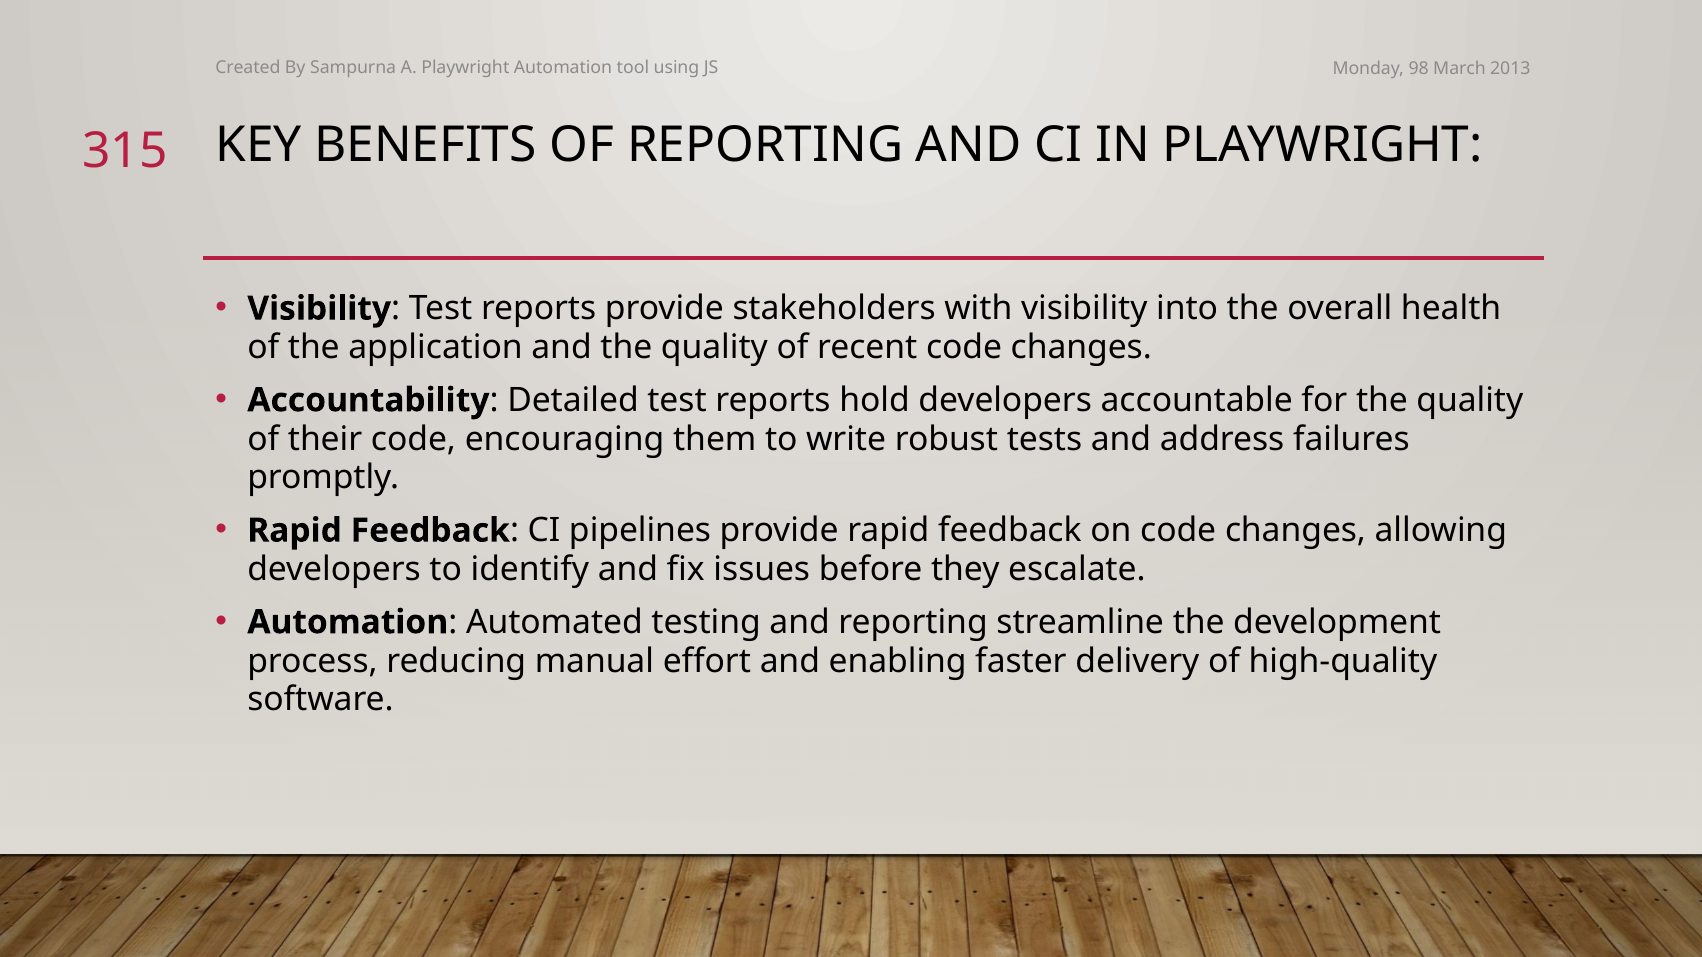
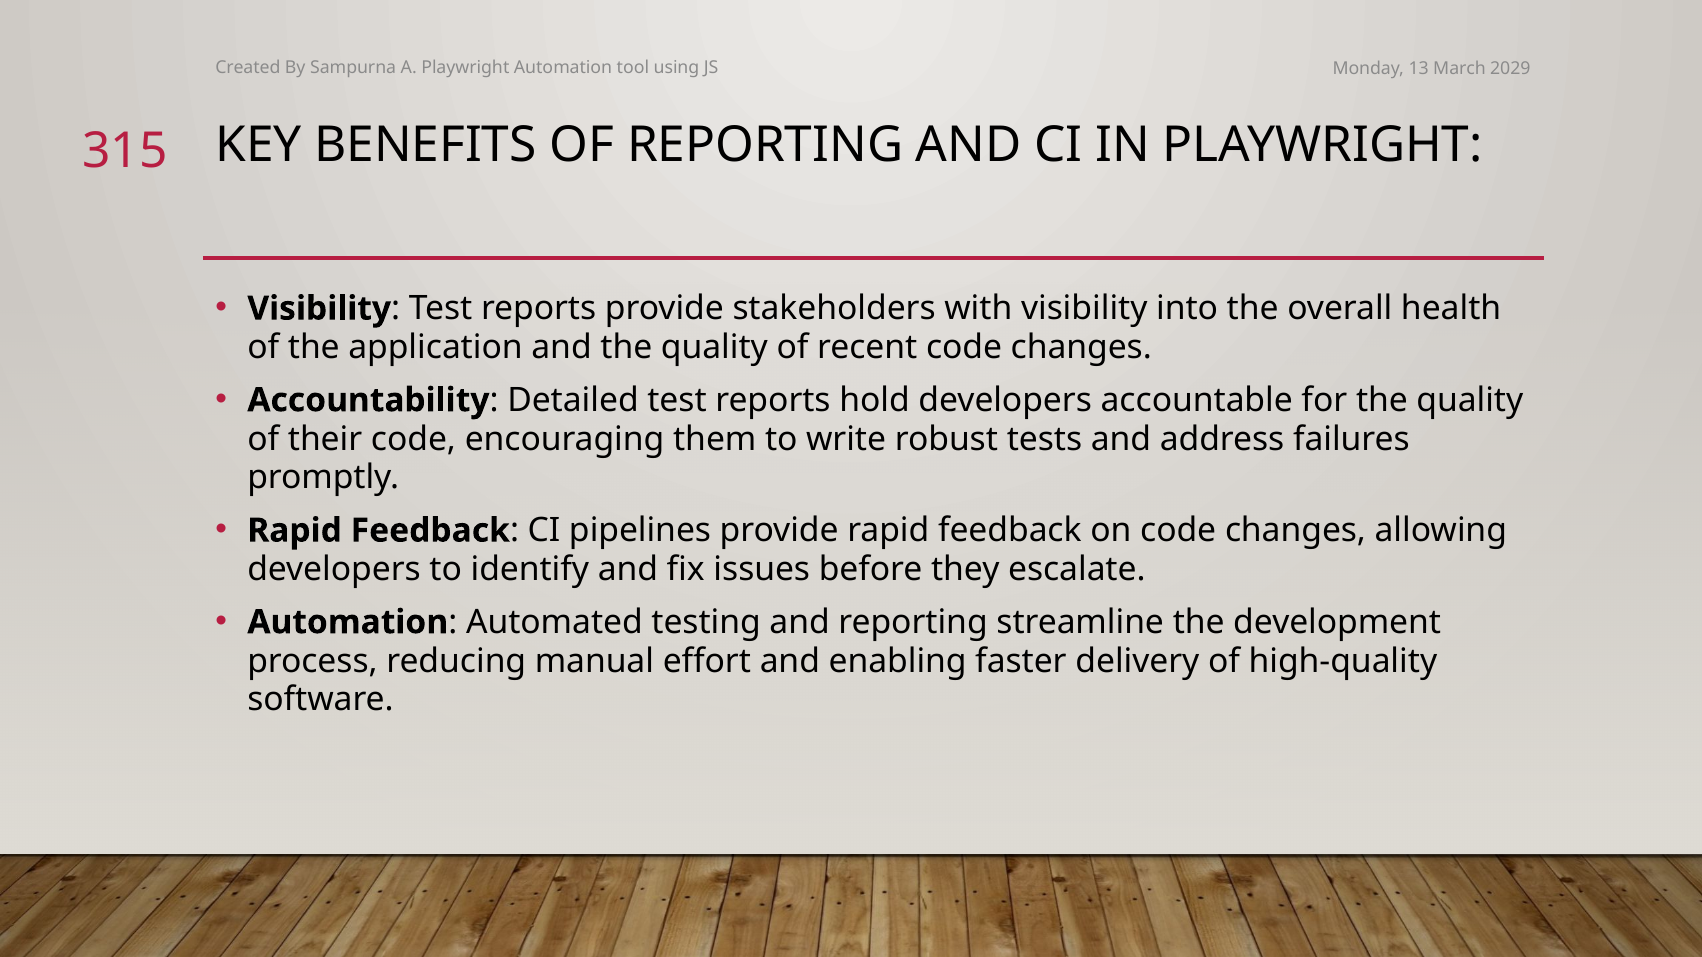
98: 98 -> 13 (1419, 69)
2013: 2013 -> 2029 (1510, 69)
